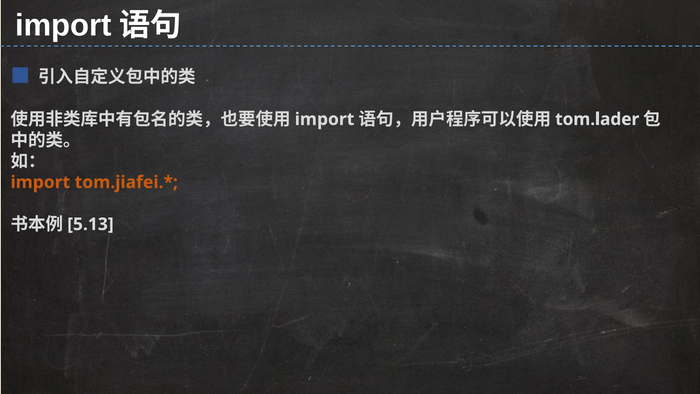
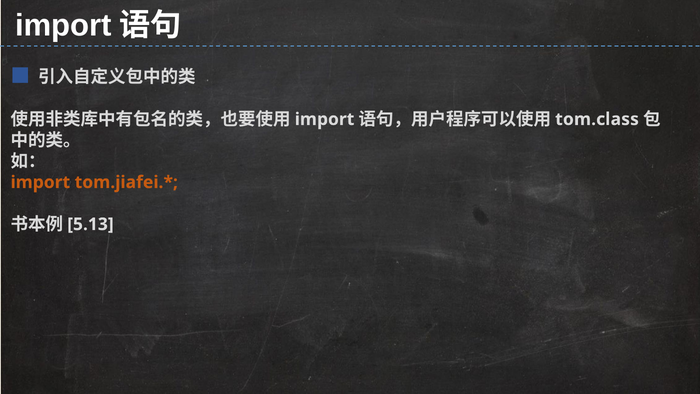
tom.lader: tom.lader -> tom.class (597, 119)
